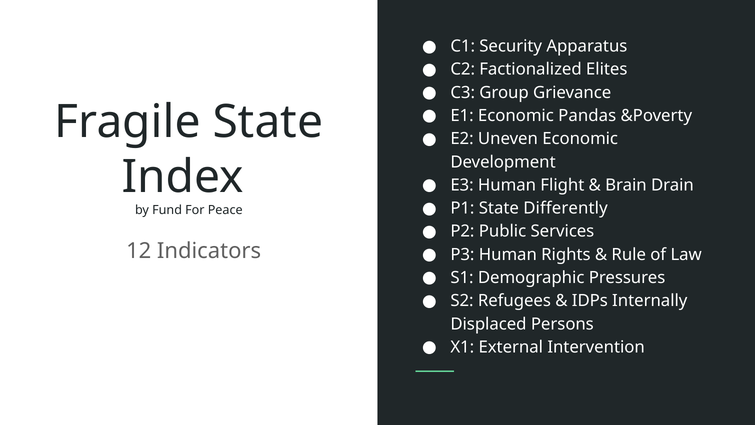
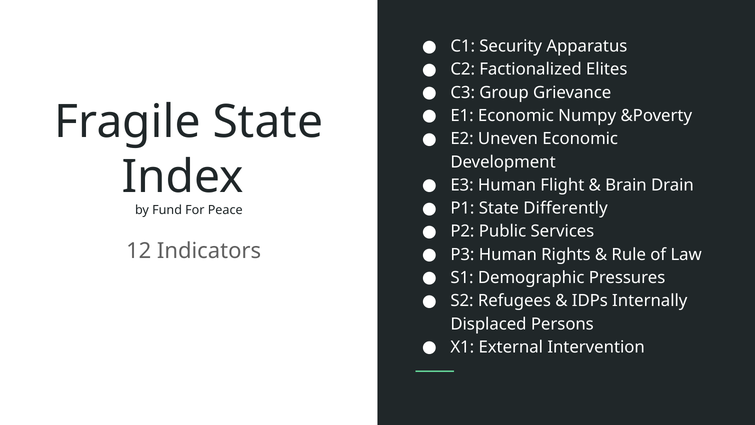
Pandas: Pandas -> Numpy (587, 116)
